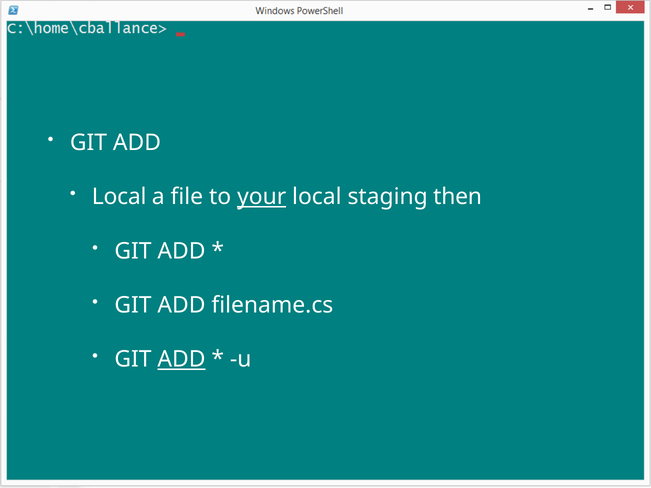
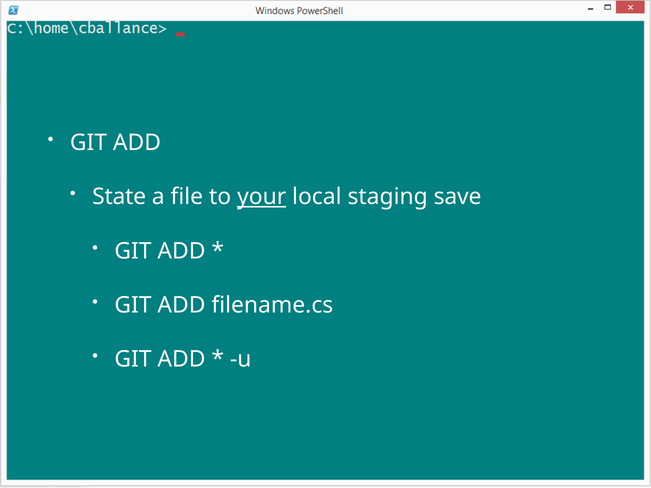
Local: Local -> State (119, 197)
then: then -> save (458, 197)
ADD underline: present -> none (181, 359)
